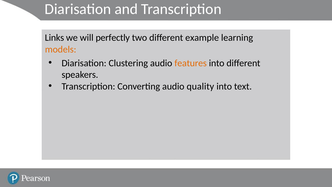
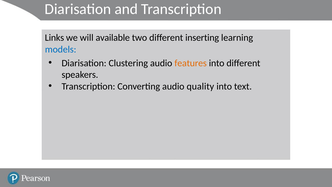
perfectly: perfectly -> available (113, 38)
example: example -> inserting (202, 38)
models colour: orange -> blue (61, 49)
